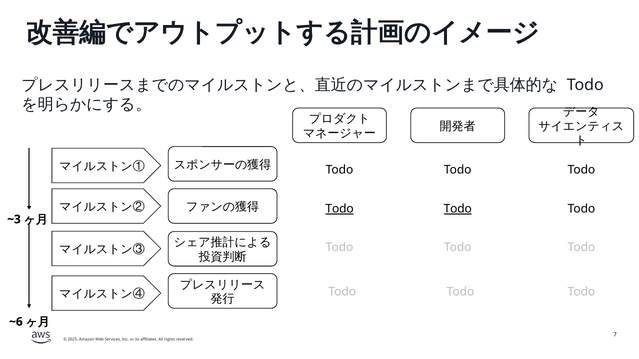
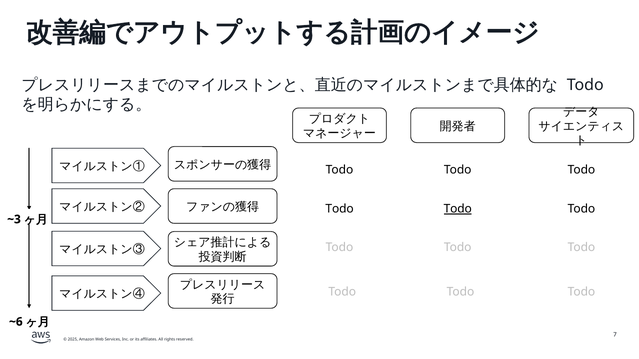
Todo underline: present -> none (340, 209)
